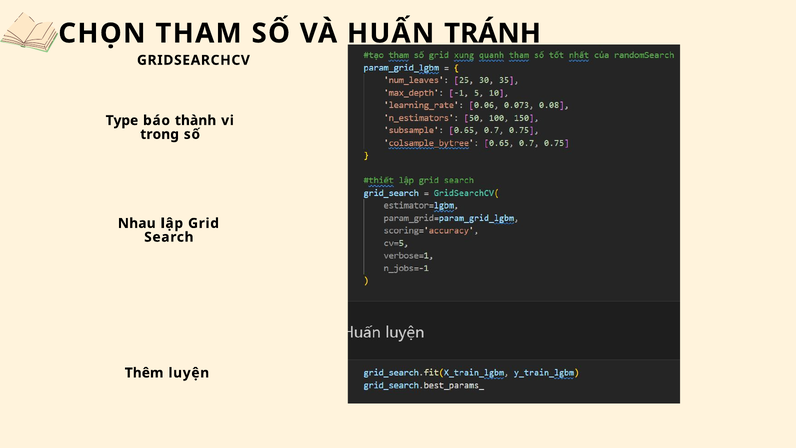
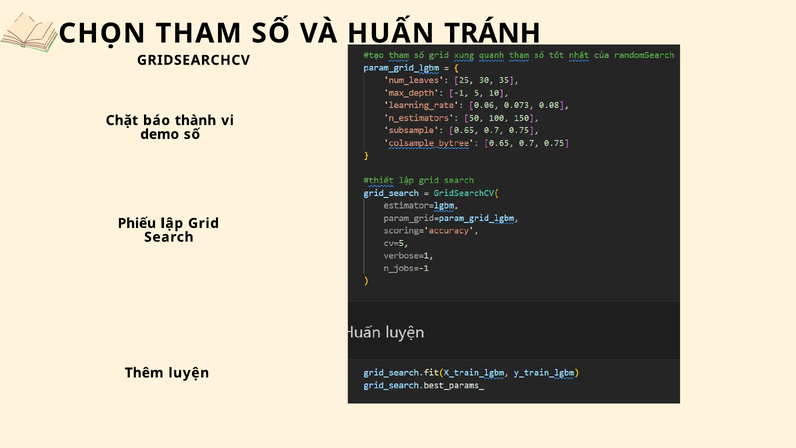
Type: Type -> Chặt (122, 120)
trong: trong -> demo (160, 134)
Nhau: Nhau -> Phiếu (137, 223)
